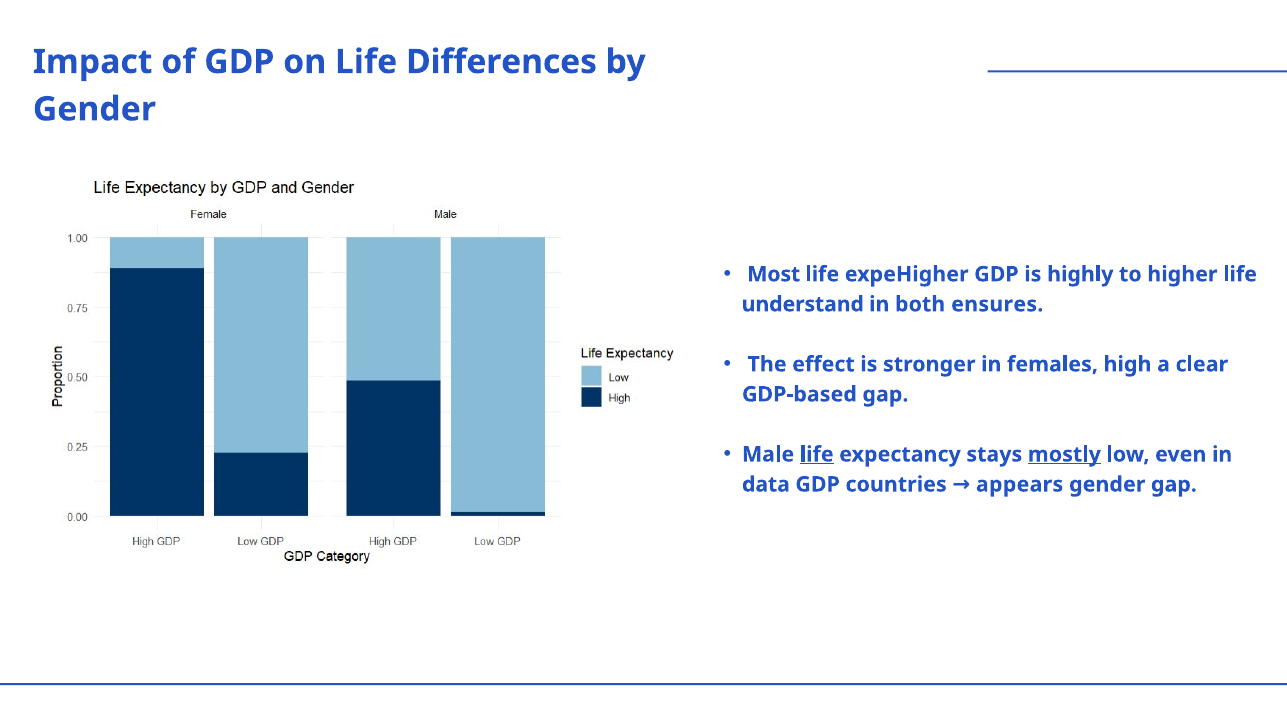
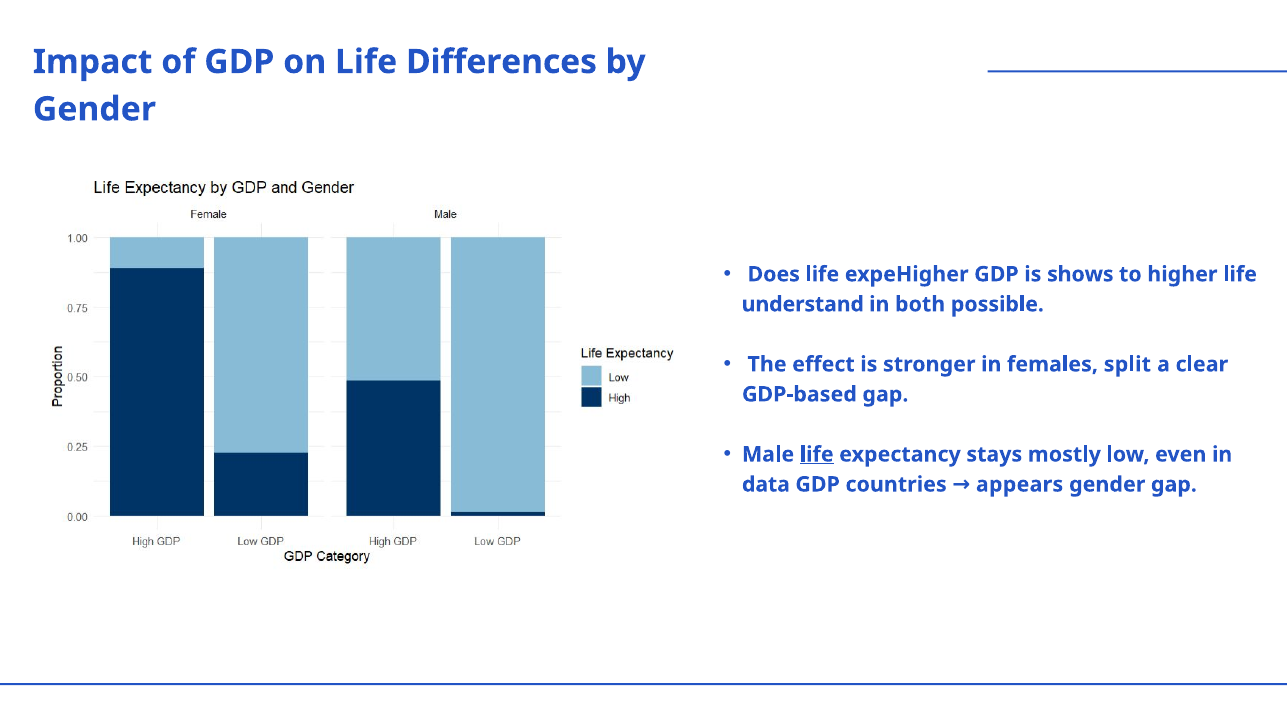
Most: Most -> Does (774, 274)
highly: highly -> shows (1080, 274)
ensures: ensures -> possible (997, 304)
high: high -> split (1127, 364)
mostly underline: present -> none (1064, 454)
